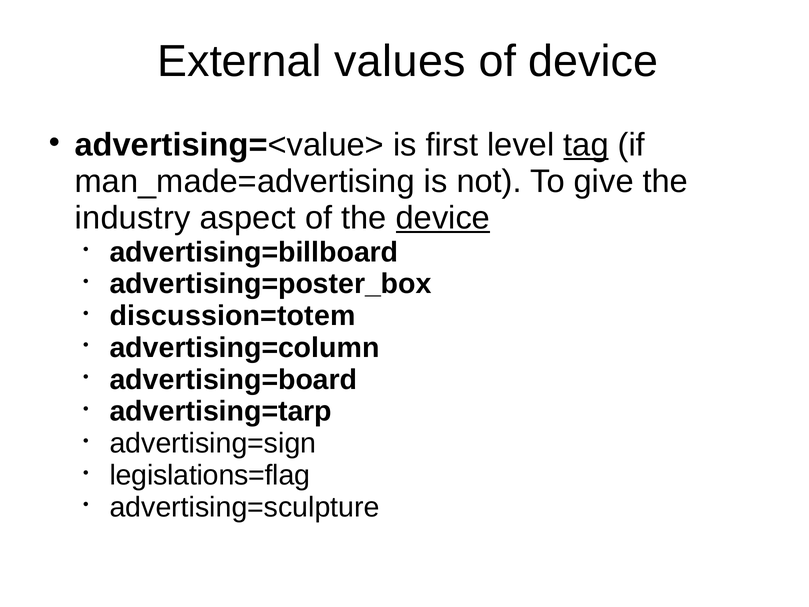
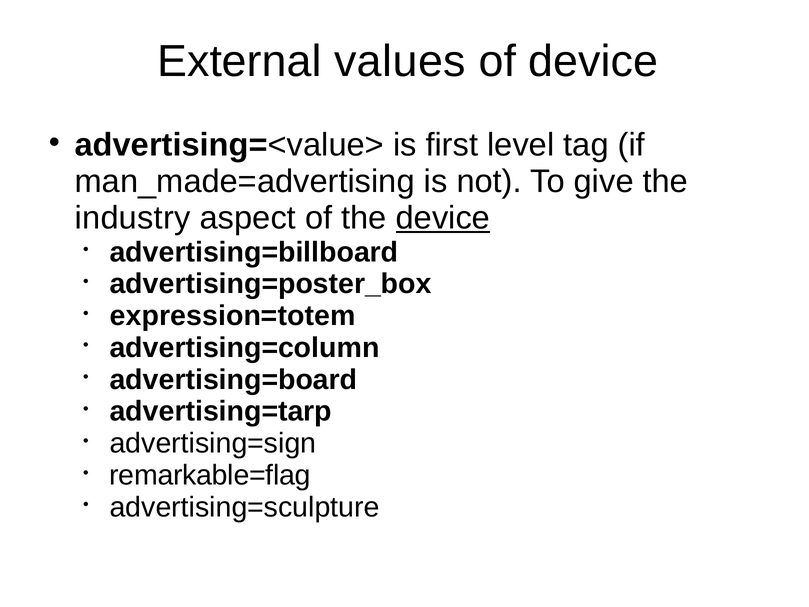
tag underline: present -> none (586, 145)
discussion=totem: discussion=totem -> expression=totem (233, 316)
legislations=flag: legislations=flag -> remarkable=flag (210, 475)
